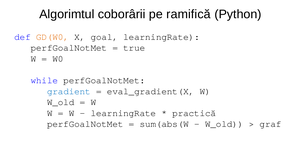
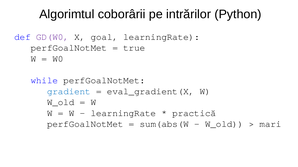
ramifică: ramifică -> intrărilor (189, 14)
GD(W0 colour: orange -> purple (52, 37)
graf: graf -> mari (271, 124)
